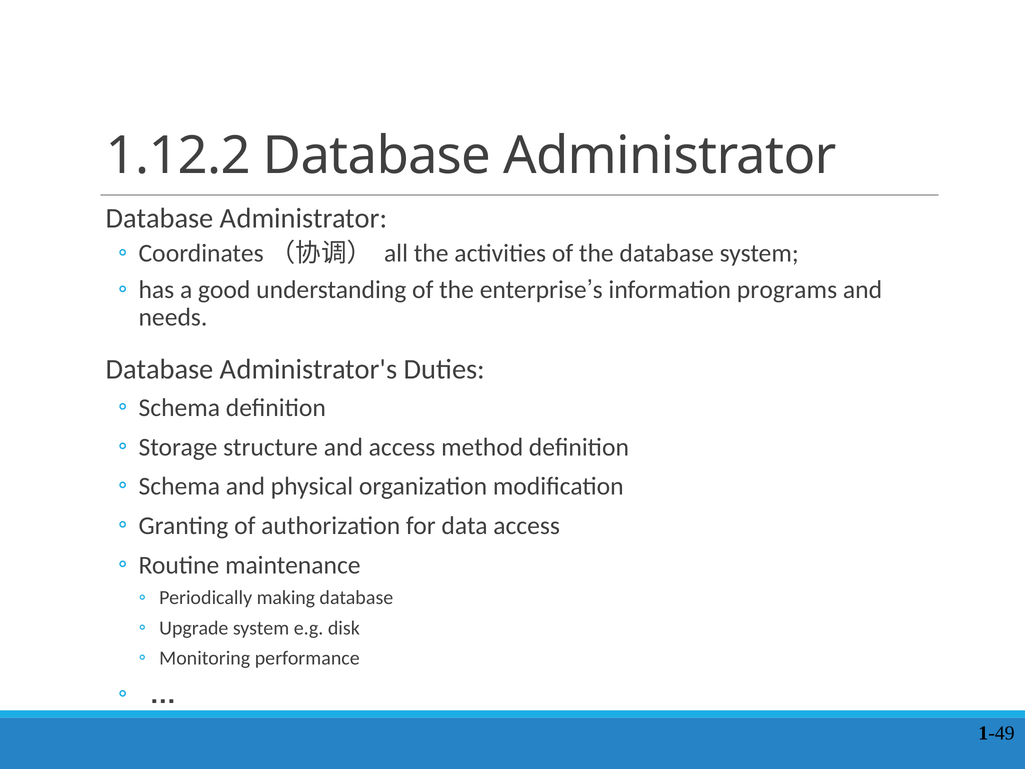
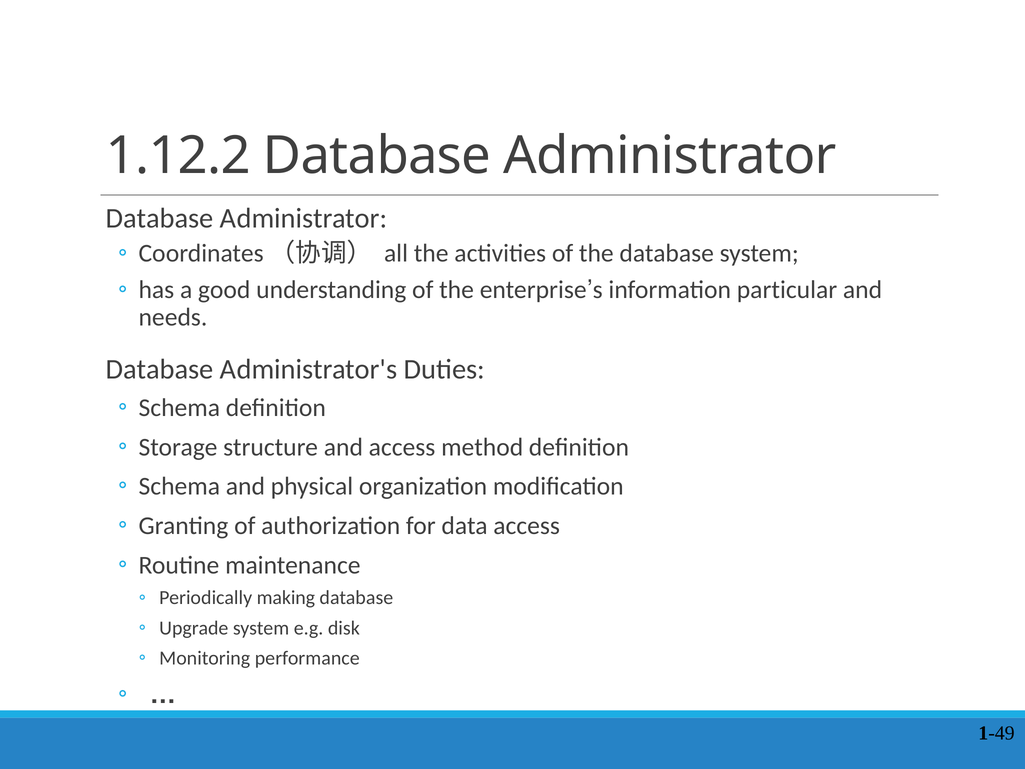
programs: programs -> particular (787, 290)
